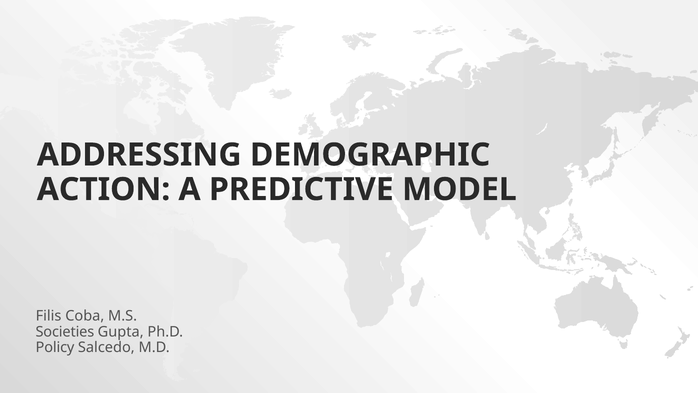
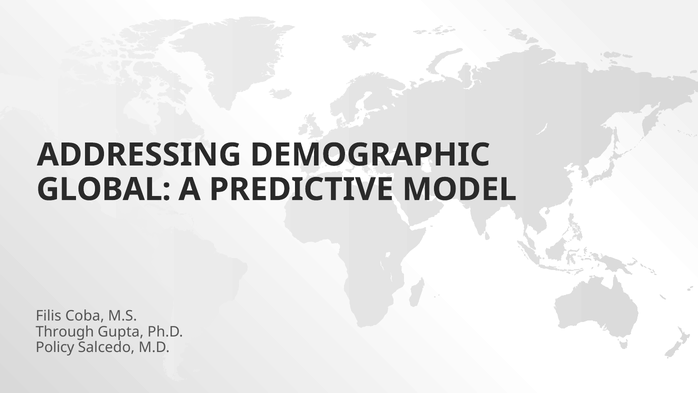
ACTION: ACTION -> GLOBAL (104, 189)
Societies: Societies -> Through (65, 332)
